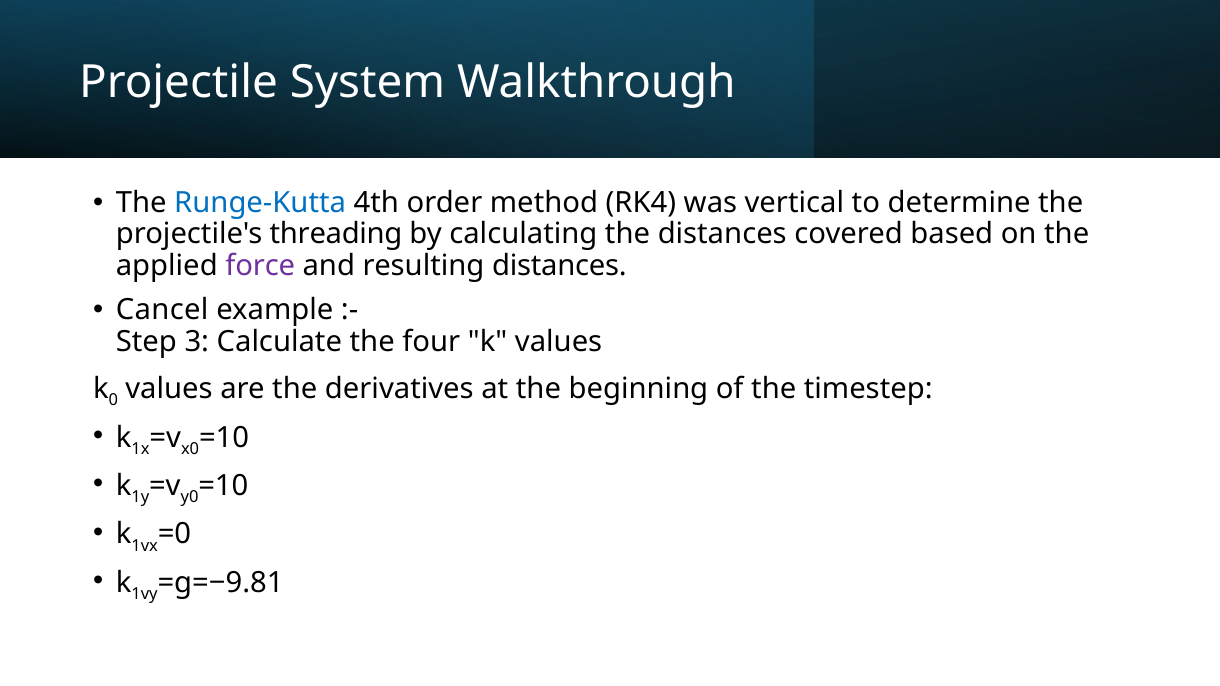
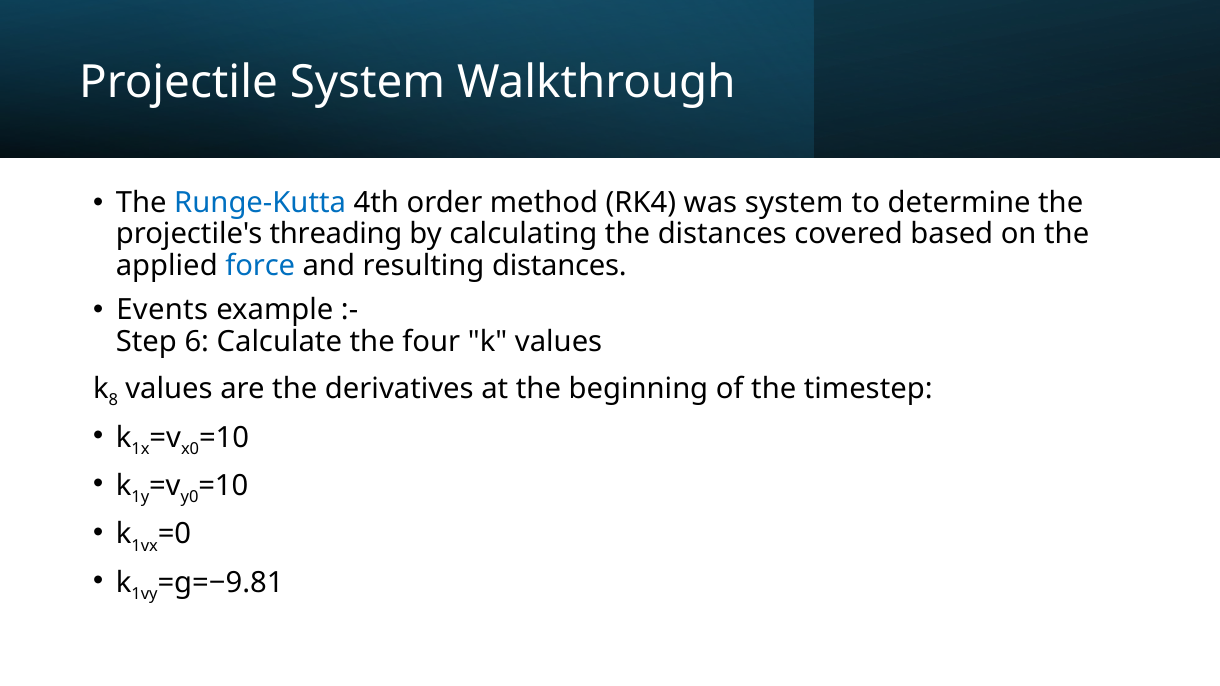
was vertical: vertical -> system (794, 203)
force colour: purple -> blue (260, 266)
Cancel: Cancel -> Events (162, 310)
3: 3 -> 6 (197, 342)
0: 0 -> 8 (113, 401)
